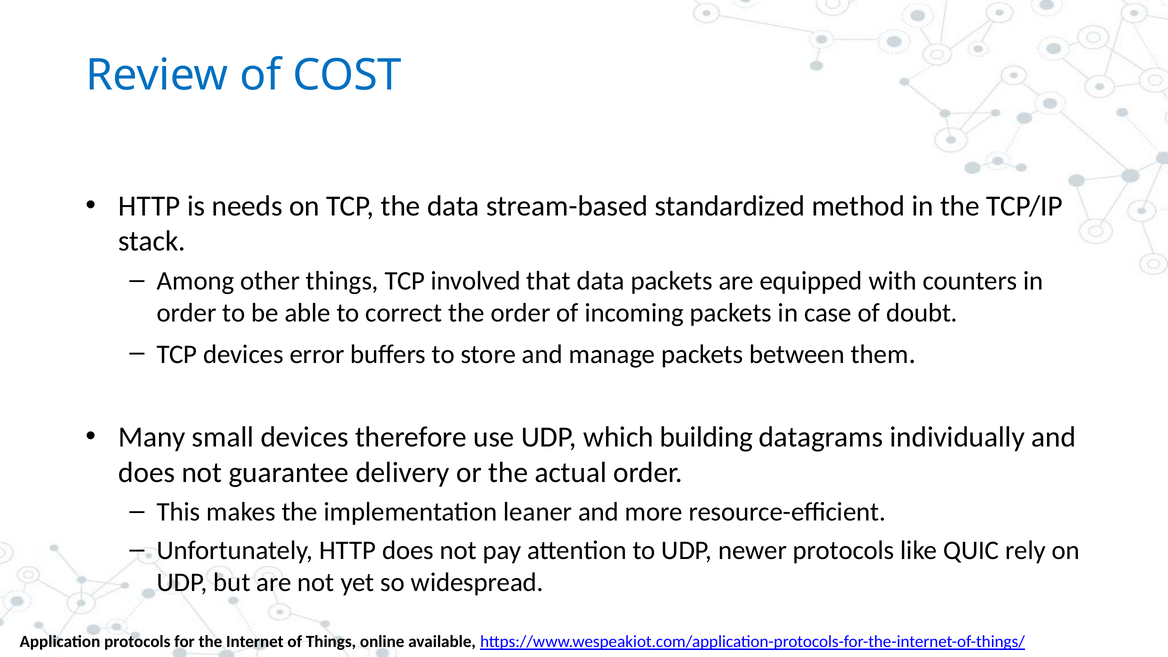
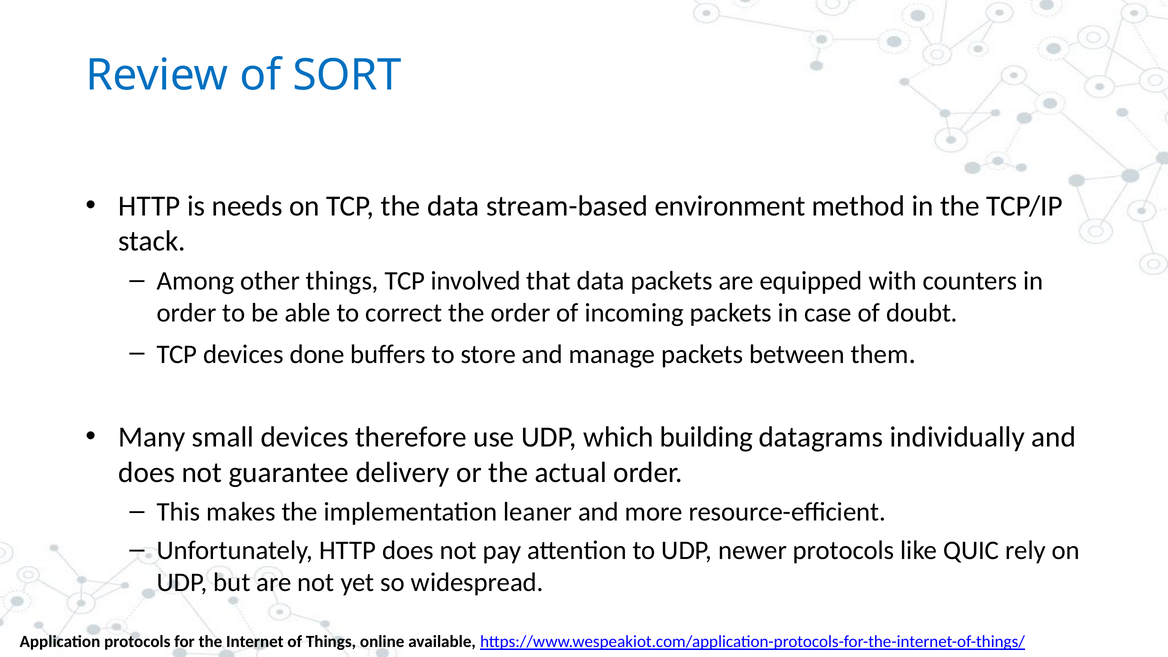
COST: COST -> SORT (347, 76)
standardized: standardized -> environment (730, 206)
error: error -> done (317, 354)
